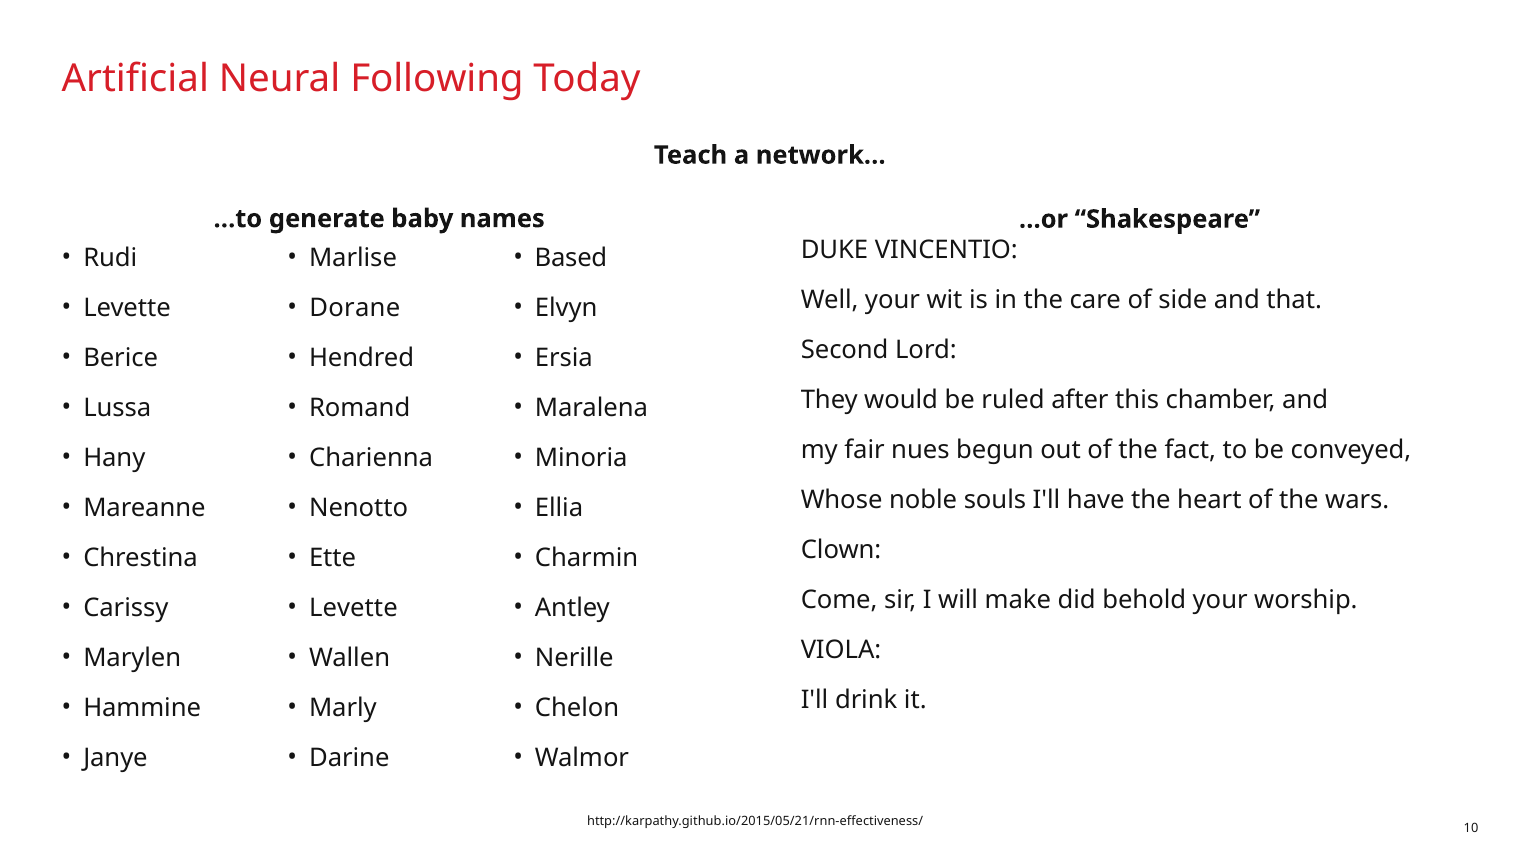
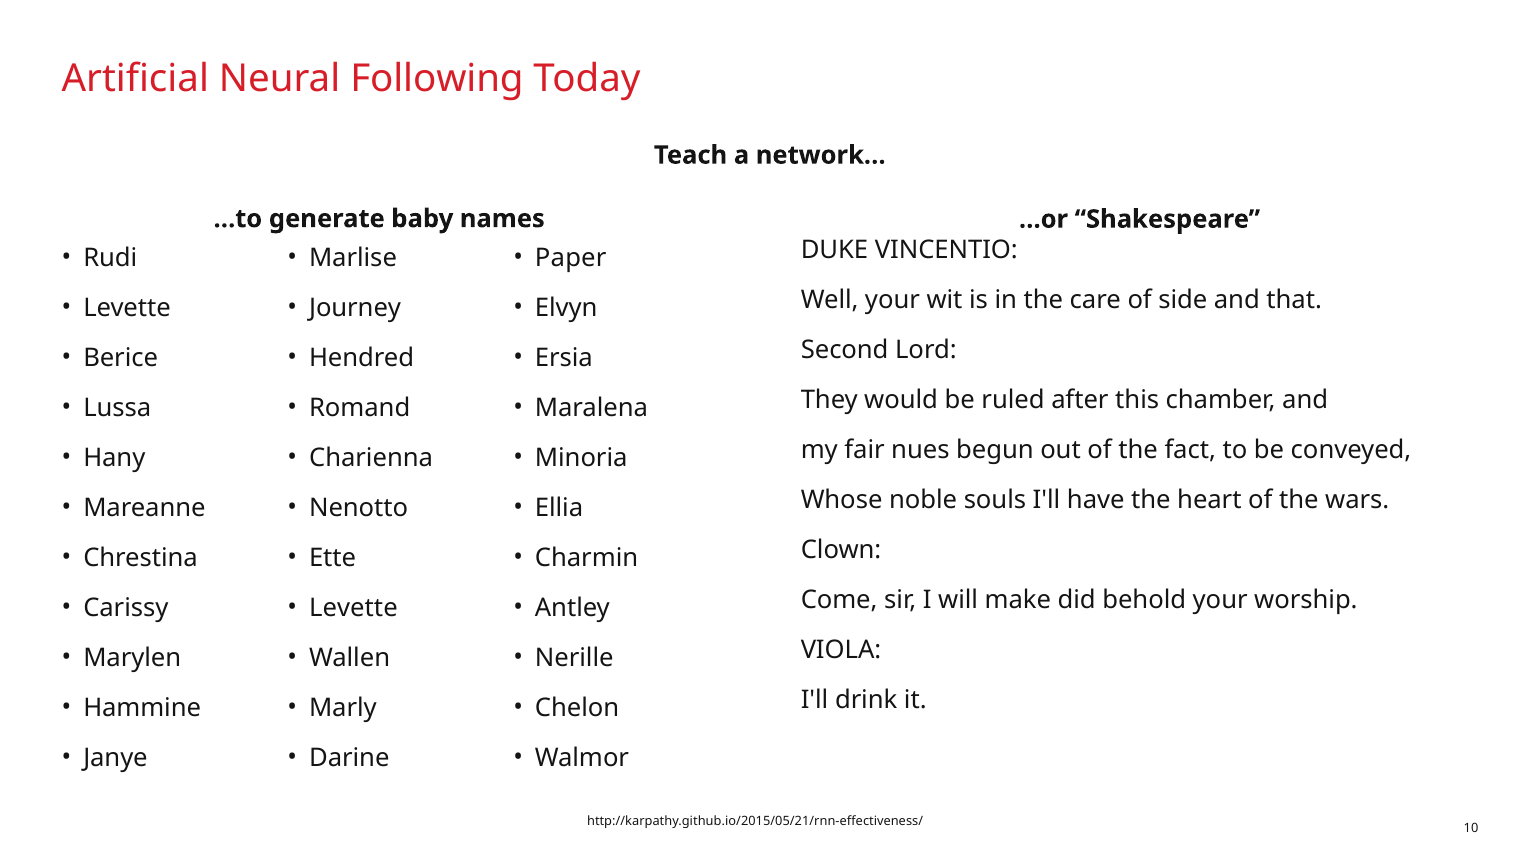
Based: Based -> Paper (571, 258)
Dorane: Dorane -> Journey (355, 308)
